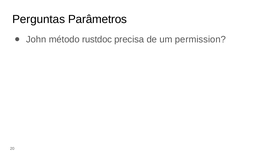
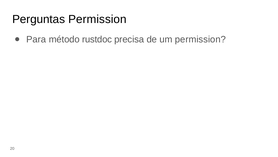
Perguntas Parâmetros: Parâmetros -> Permission (97, 19)
John: John -> Para (36, 39)
